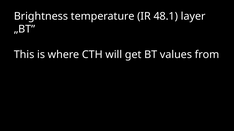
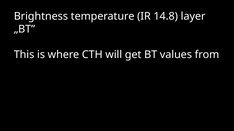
48.1: 48.1 -> 14.8 (166, 16)
